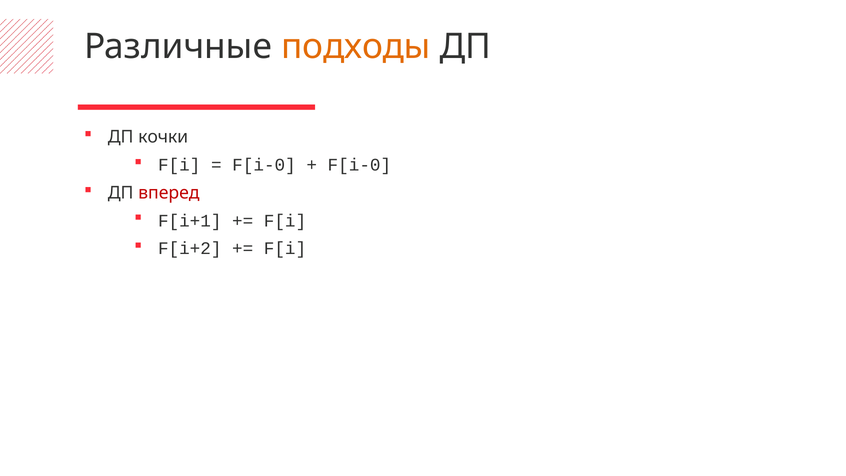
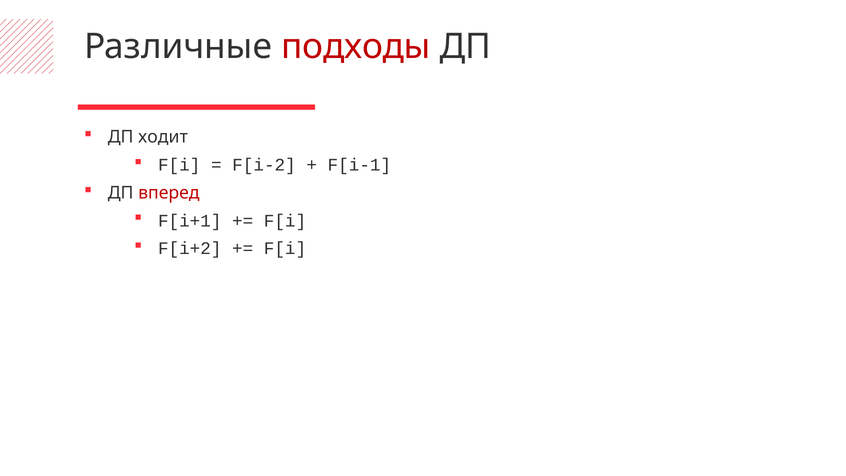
подходы colour: orange -> red (356, 47)
кочки: кочки -> ходит (163, 137)
F[i-0: F[i-0 -> F[i-2 (264, 165)
F[i-0: F[i-0 -> F[i-1 (359, 165)
